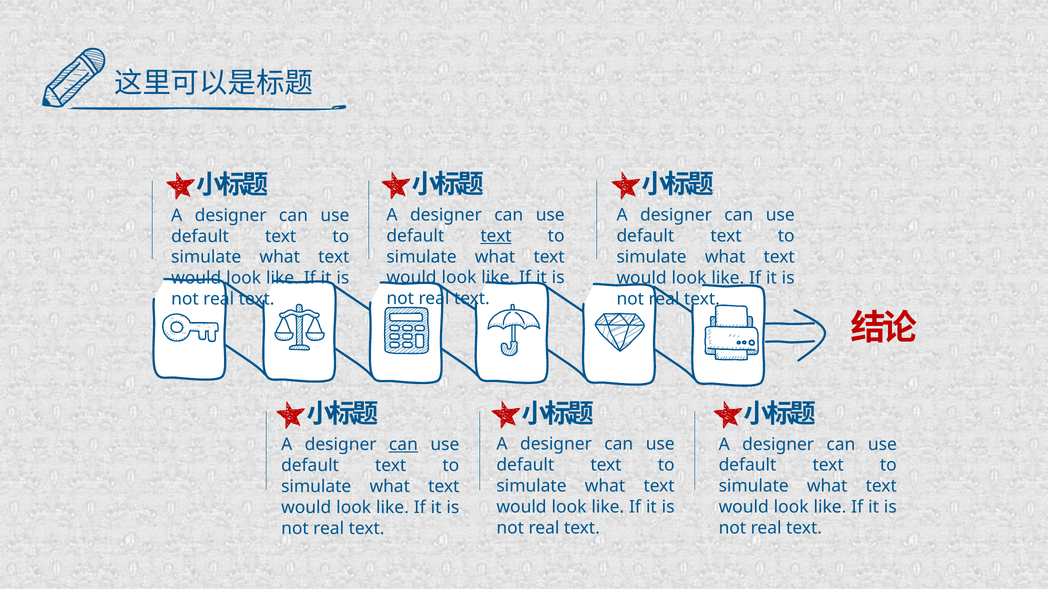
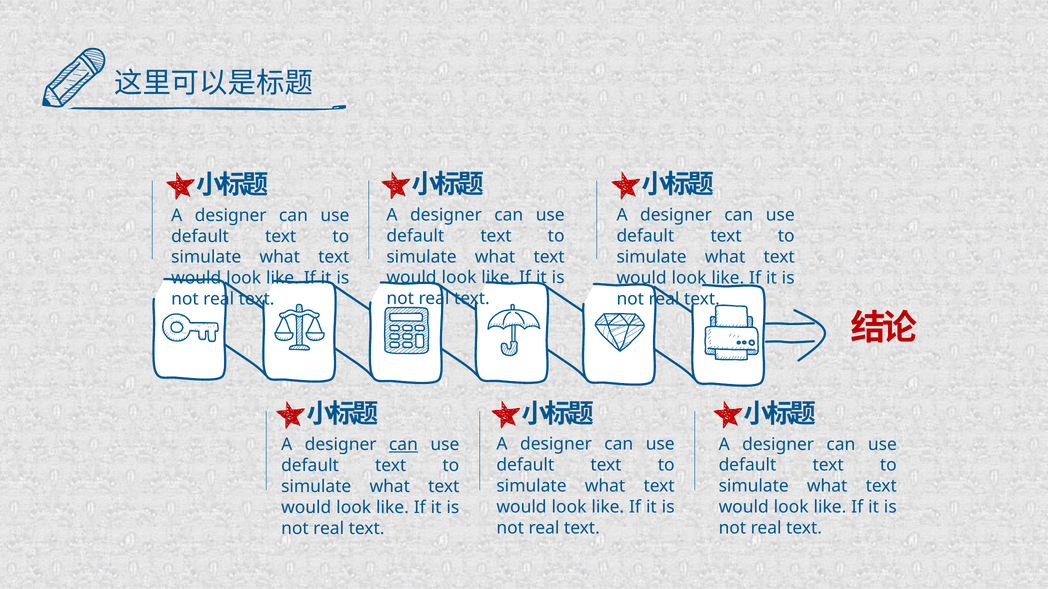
text underline: present -> none (496, 236)
